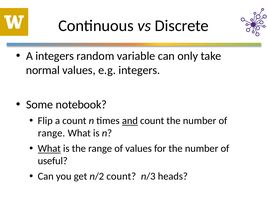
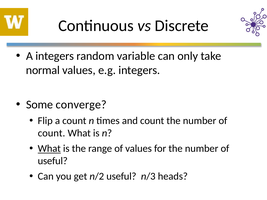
notebook: notebook -> converge (81, 105)
and underline: present -> none (130, 121)
range: range -> count (51, 133)
n/2 count: count -> useful (121, 177)
